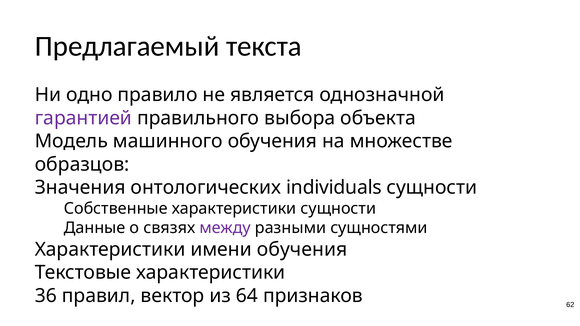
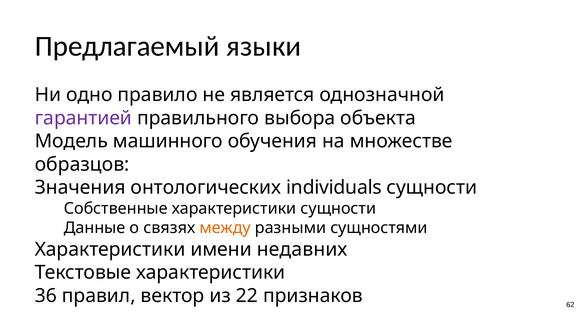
текста: текста -> языки (264, 46)
между colour: purple -> orange (225, 228)
имени обучения: обучения -> недавних (302, 250)
64: 64 -> 22 (247, 296)
